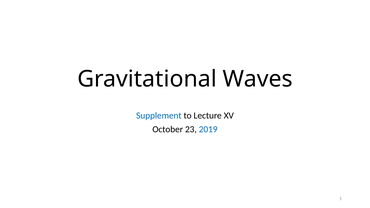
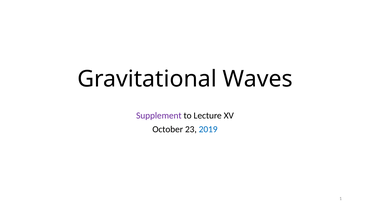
Supplement colour: blue -> purple (159, 116)
